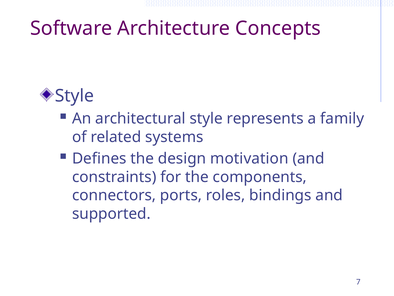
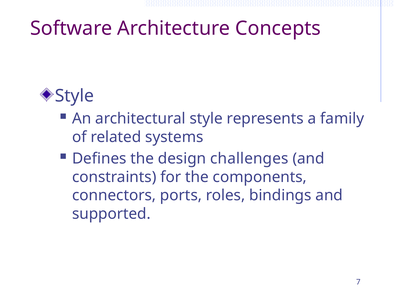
motivation: motivation -> challenges (249, 158)
